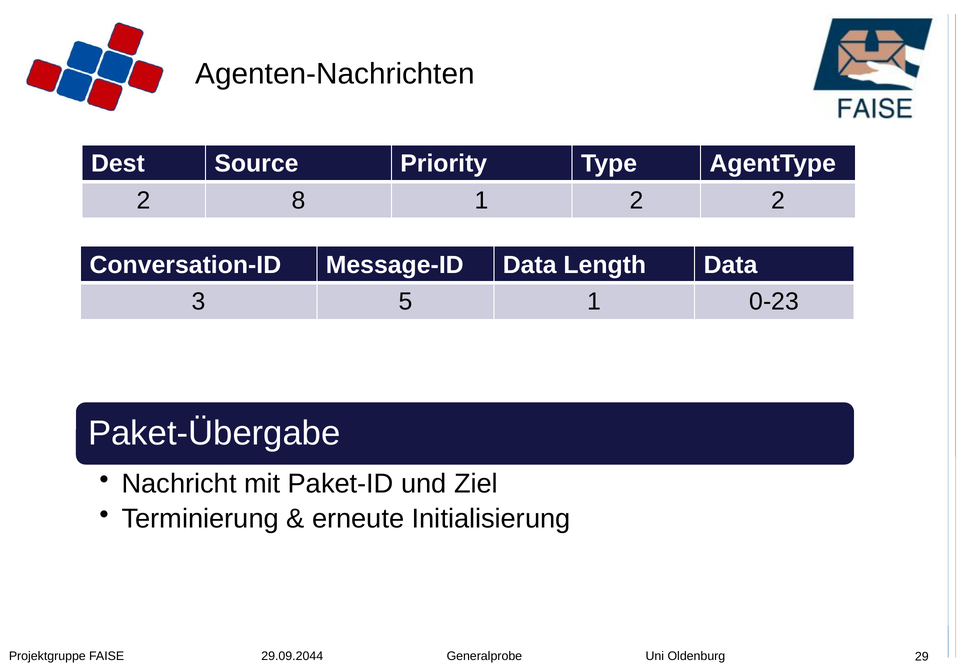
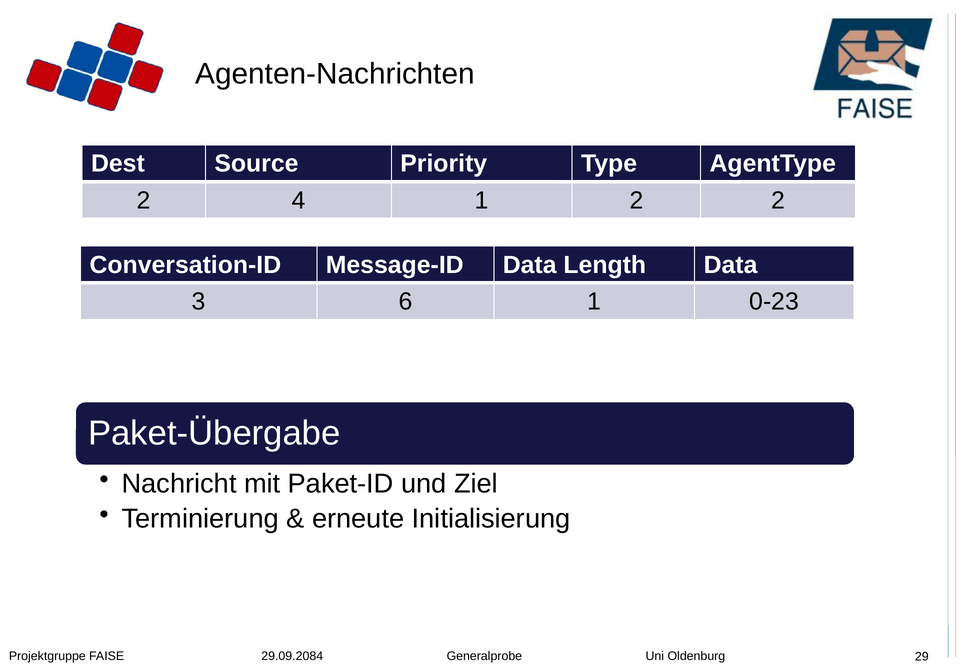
8: 8 -> 4 (299, 200)
5: 5 -> 6 (405, 302)
29.09.2044: 29.09.2044 -> 29.09.2084 (292, 657)
